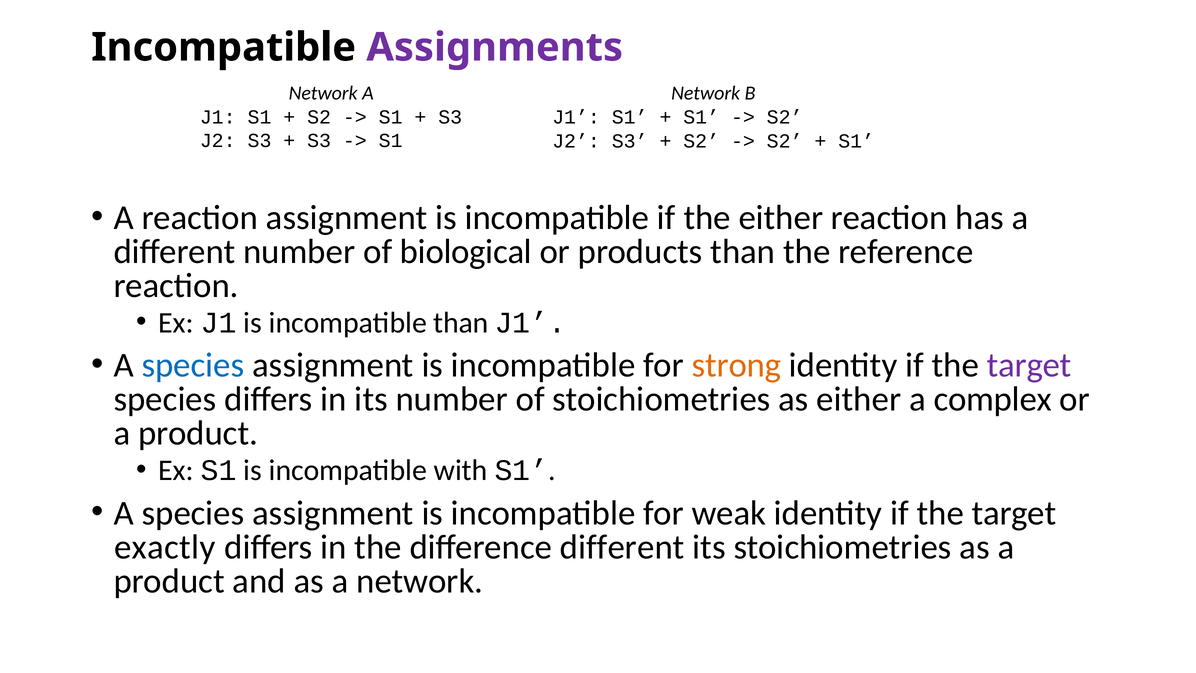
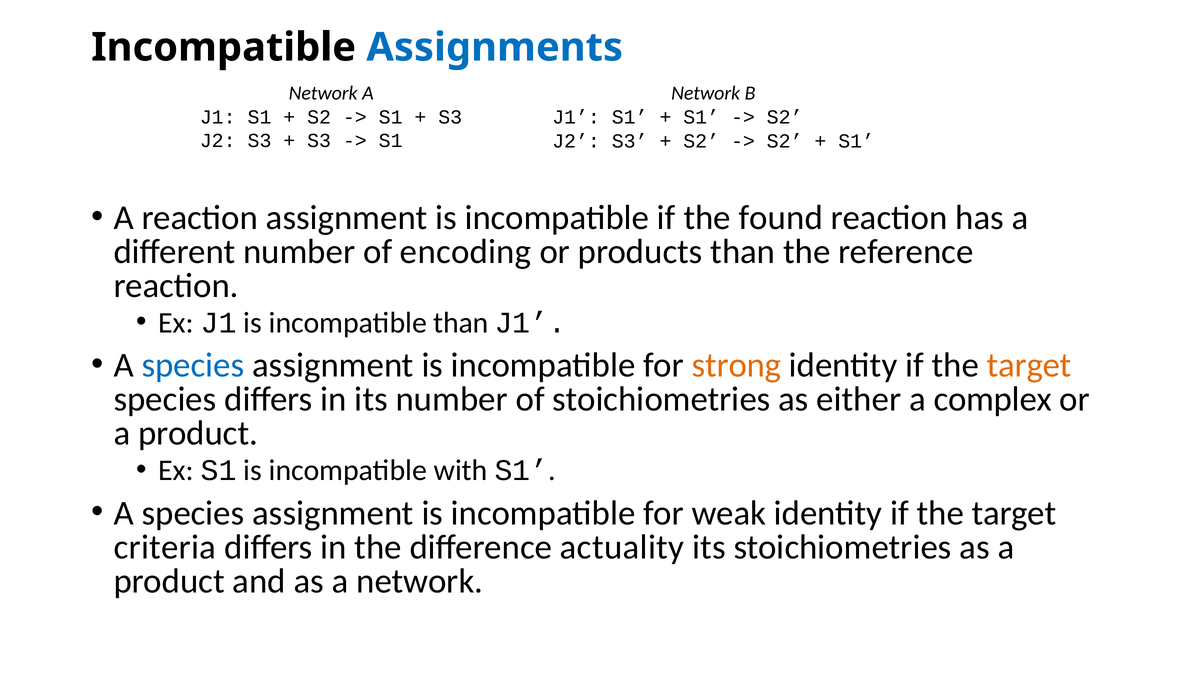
Assignments colour: purple -> blue (495, 47)
the either: either -> found (781, 218)
biological: biological -> encoding (466, 252)
target colour: purple -> orange (1029, 365)
exactly: exactly -> criteria (165, 547)
difference different: different -> actuality (622, 547)
